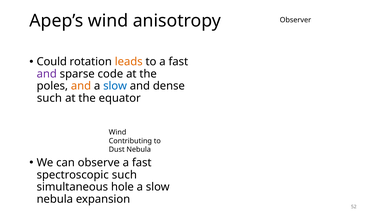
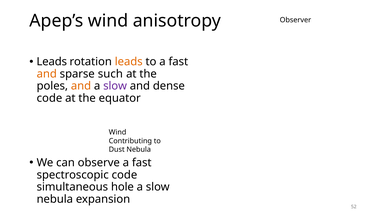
Could: Could -> Leads (52, 62)
and colour: purple -> orange (47, 74)
code: code -> such (110, 74)
slow colour: blue -> purple (115, 86)
such: such -> code (49, 98)
spectroscopic such: such -> code (124, 175)
